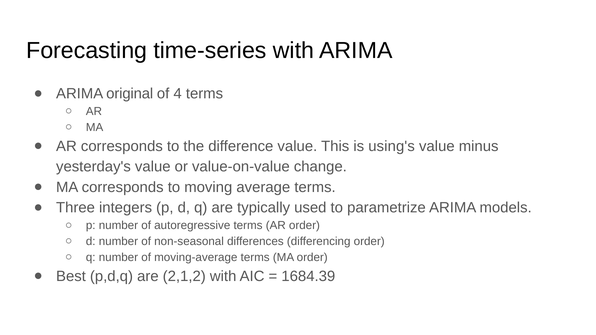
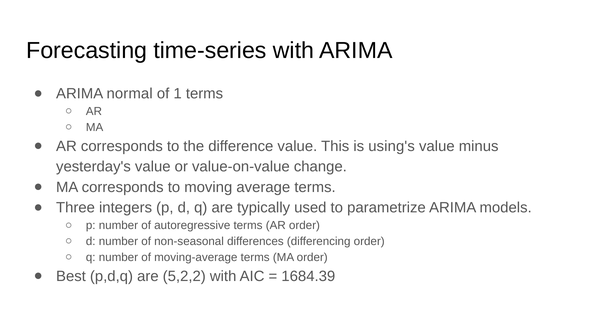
original: original -> normal (130, 94)
4: 4 -> 1 (178, 94)
2,1,2: 2,1,2 -> 5,2,2 (184, 276)
